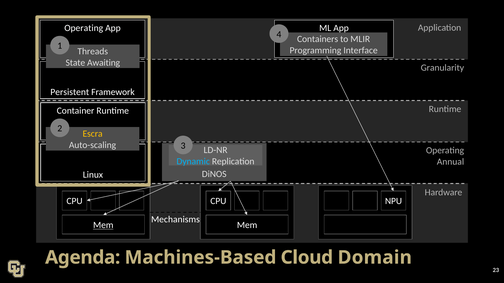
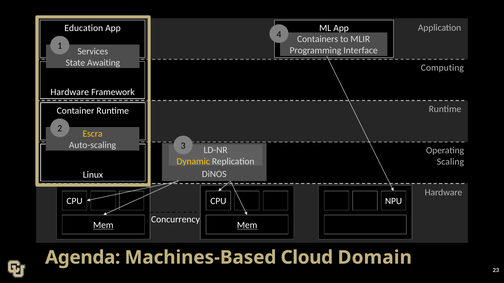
Operating: Operating -> Education (84, 28)
Threads: Threads -> Services (93, 51)
Granularity: Granularity -> Computing (442, 68)
Persistent: Persistent -> Hardware (70, 92)
Dynamic colour: light blue -> yellow (193, 162)
Annual: Annual -> Scaling (450, 162)
Mechanisms: Mechanisms -> Concurrency (175, 220)
Mem underline: none -> present (247, 226)
